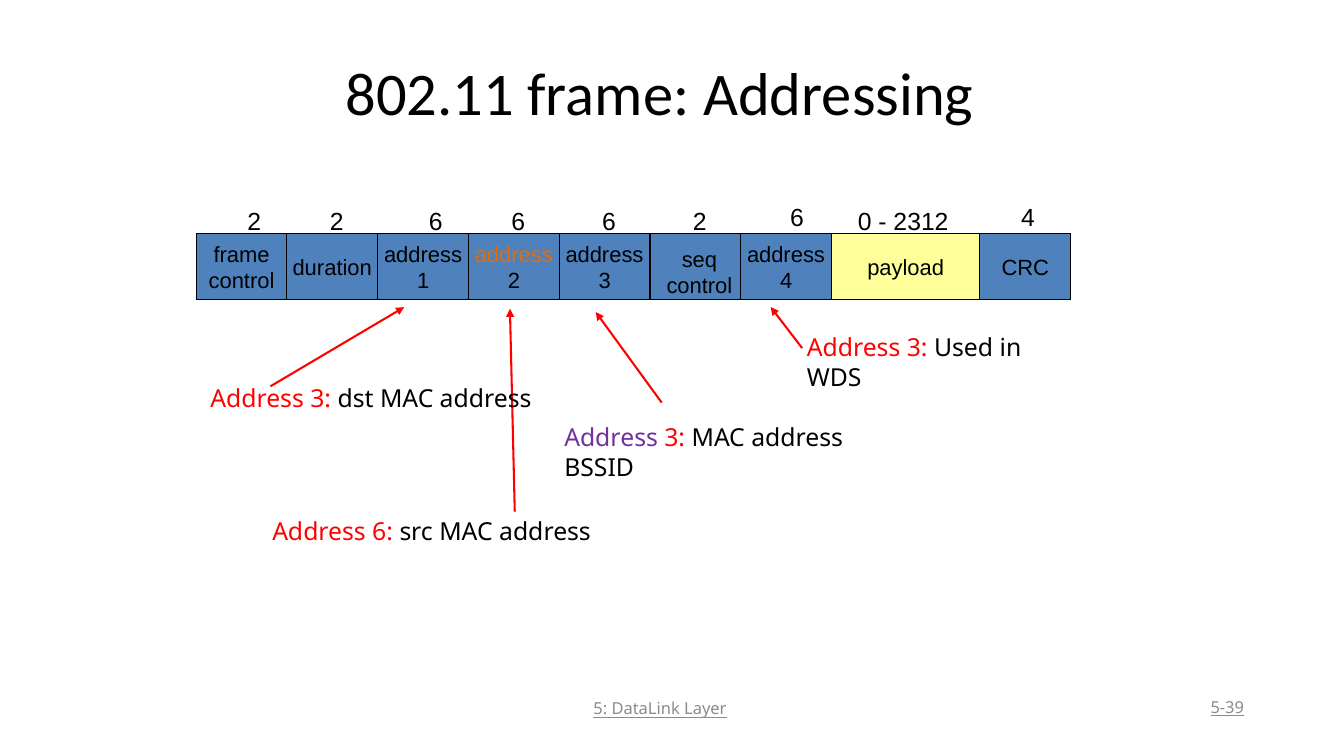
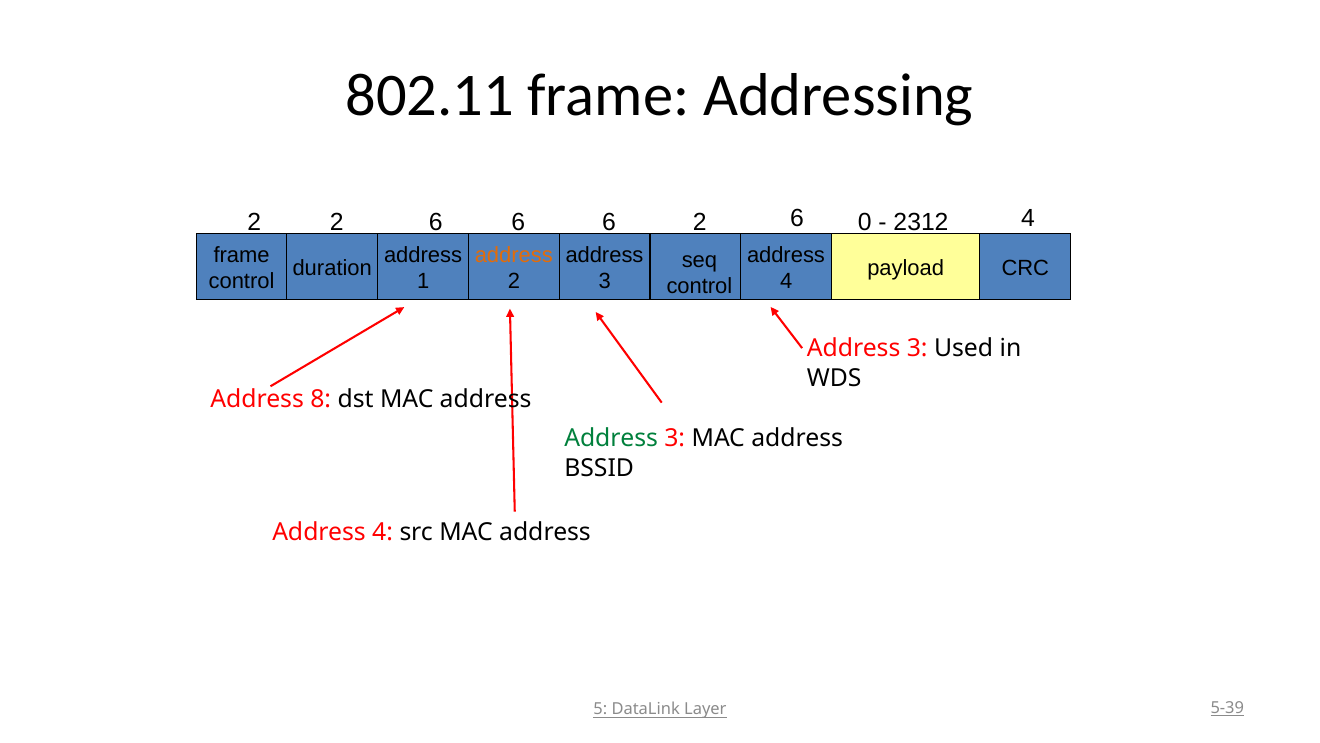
3: 3 -> 8 (321, 399)
Address colour: purple -> green (611, 438)
6: 6 -> 4 (383, 532)
